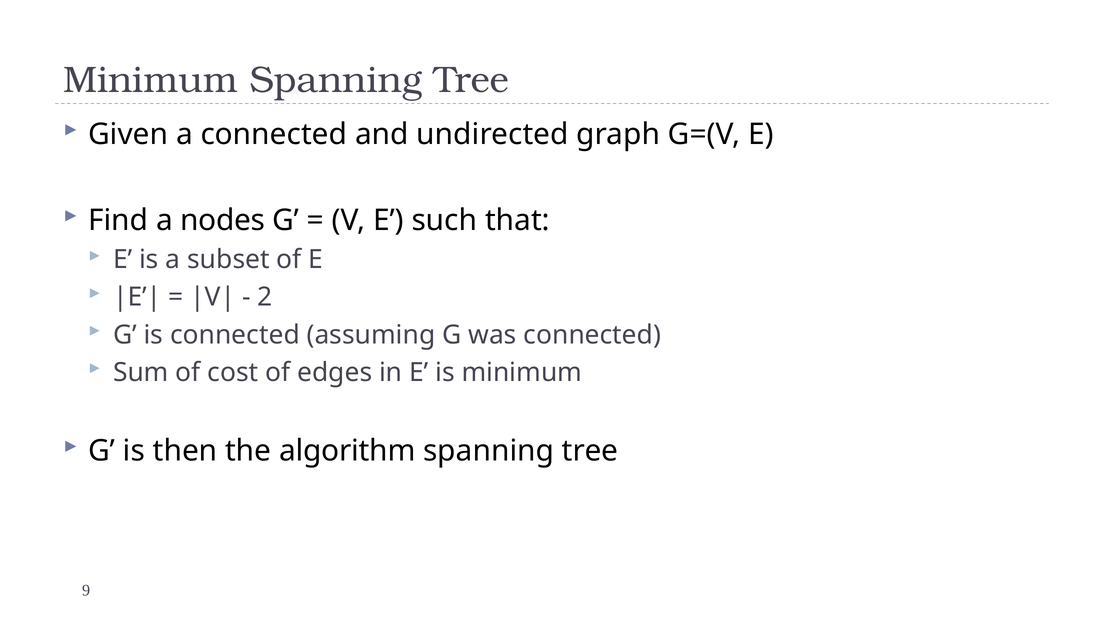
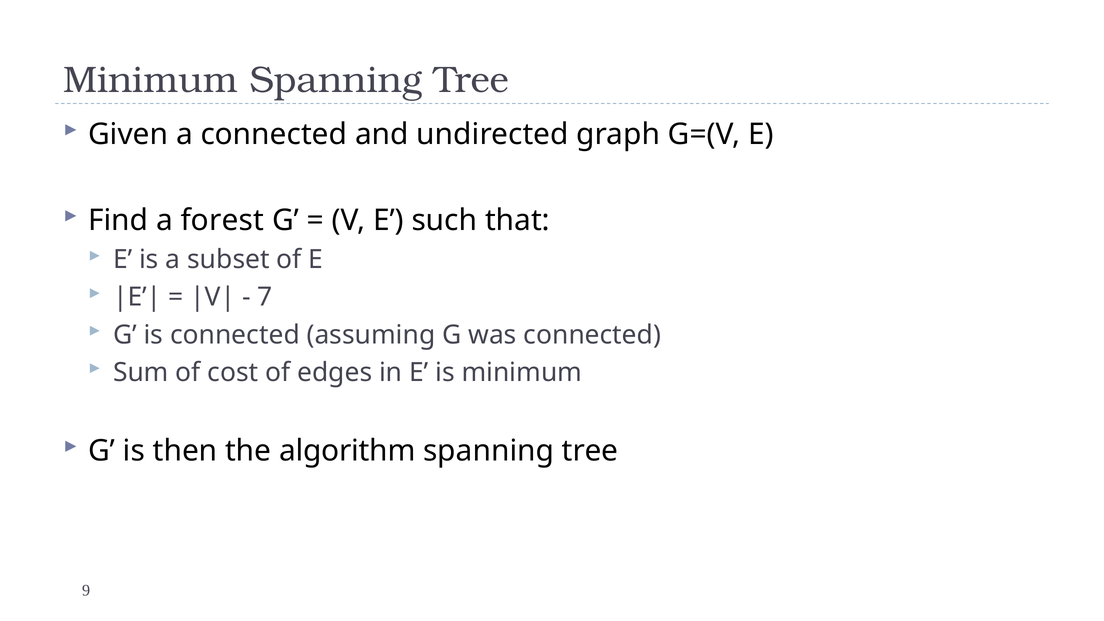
nodes: nodes -> forest (222, 220)
2: 2 -> 7 (265, 297)
